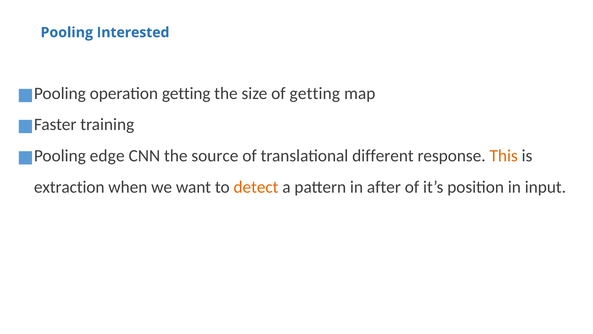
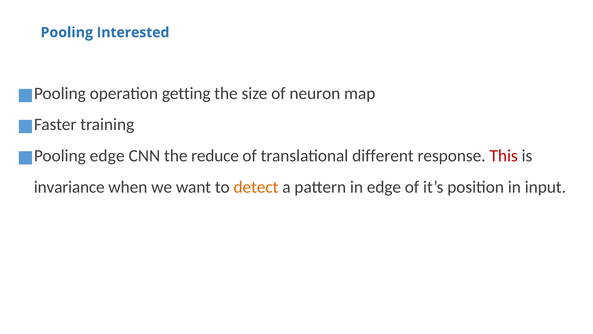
of getting: getting -> neuron (315, 93)
source: source -> reduce (215, 156)
This colour: orange -> red (504, 156)
extraction: extraction -> invariance (69, 187)
in after: after -> edge (384, 187)
